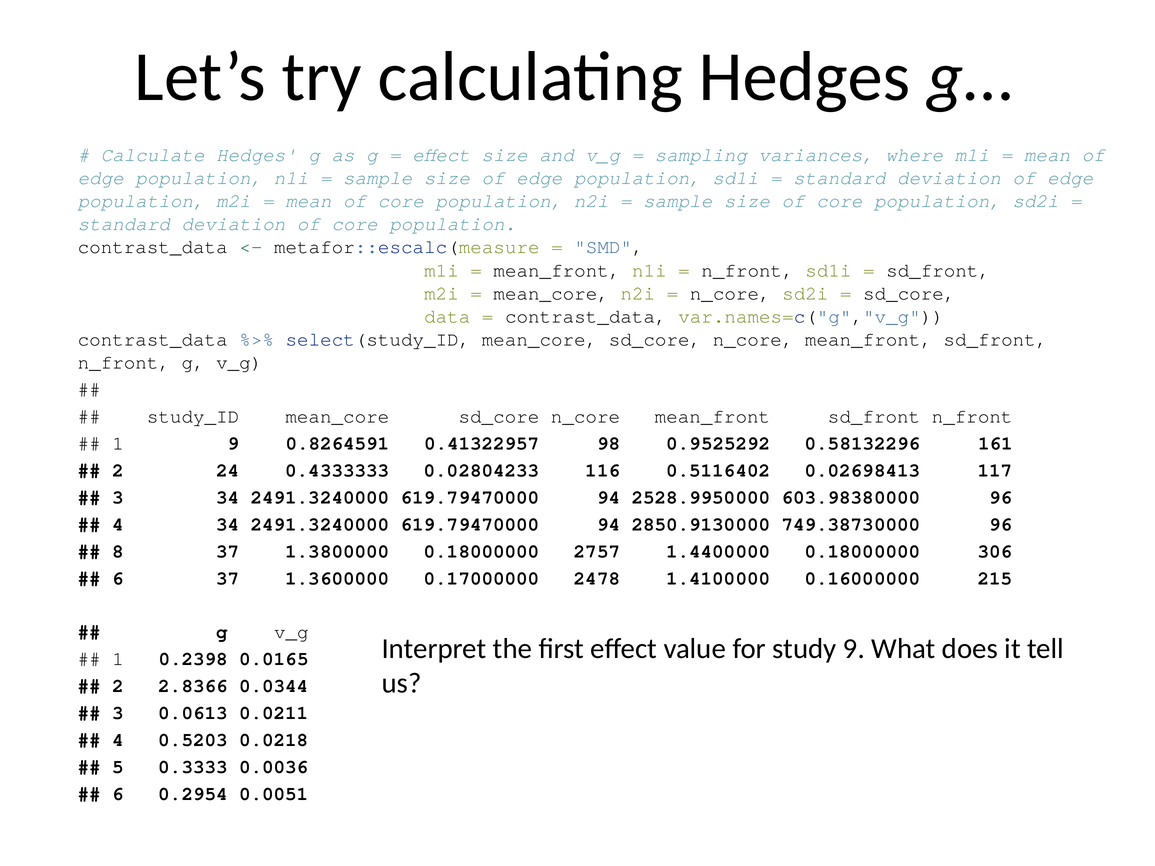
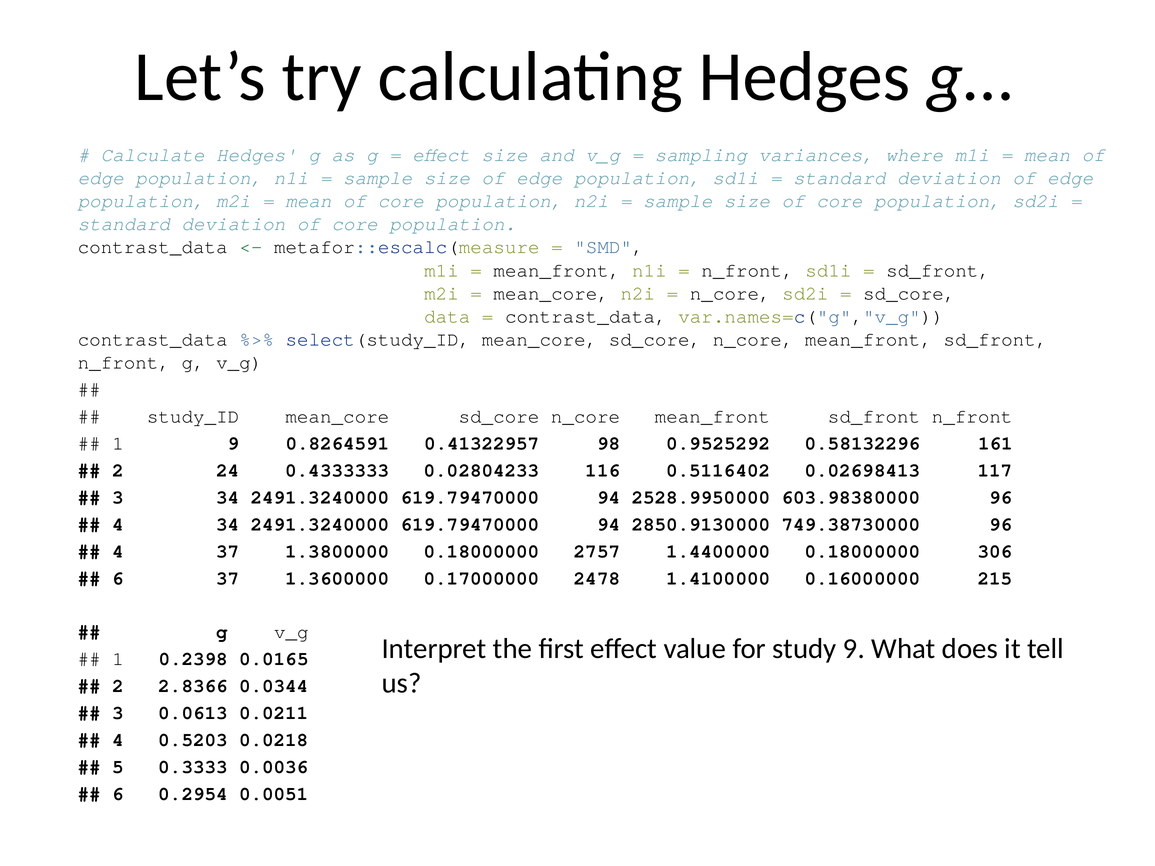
8: 8 -> 4 (118, 551)
